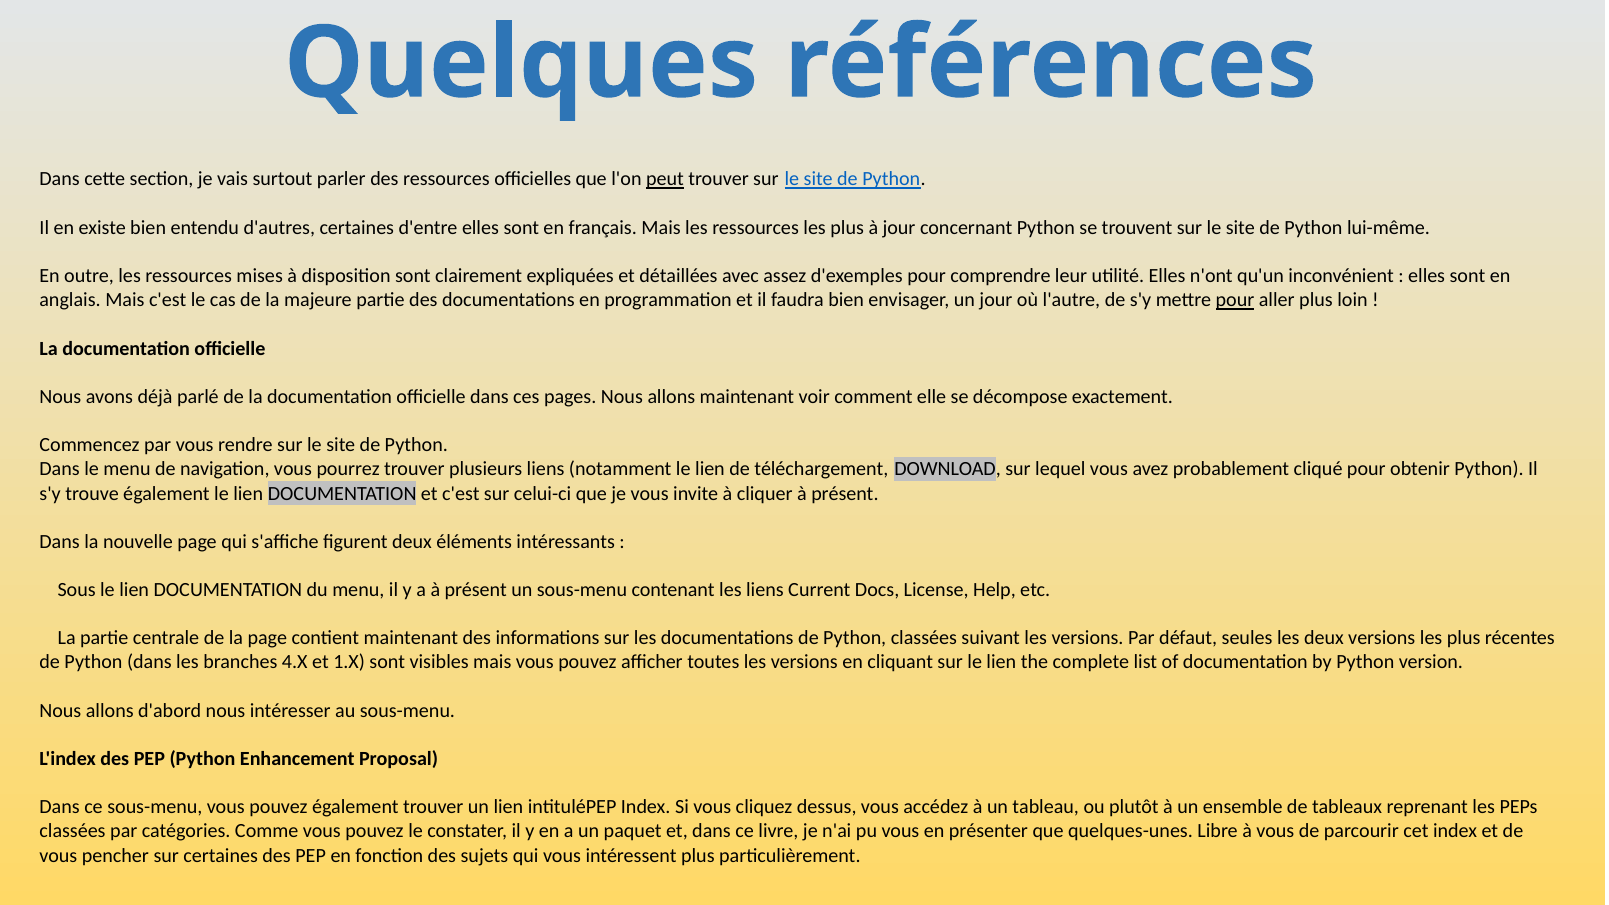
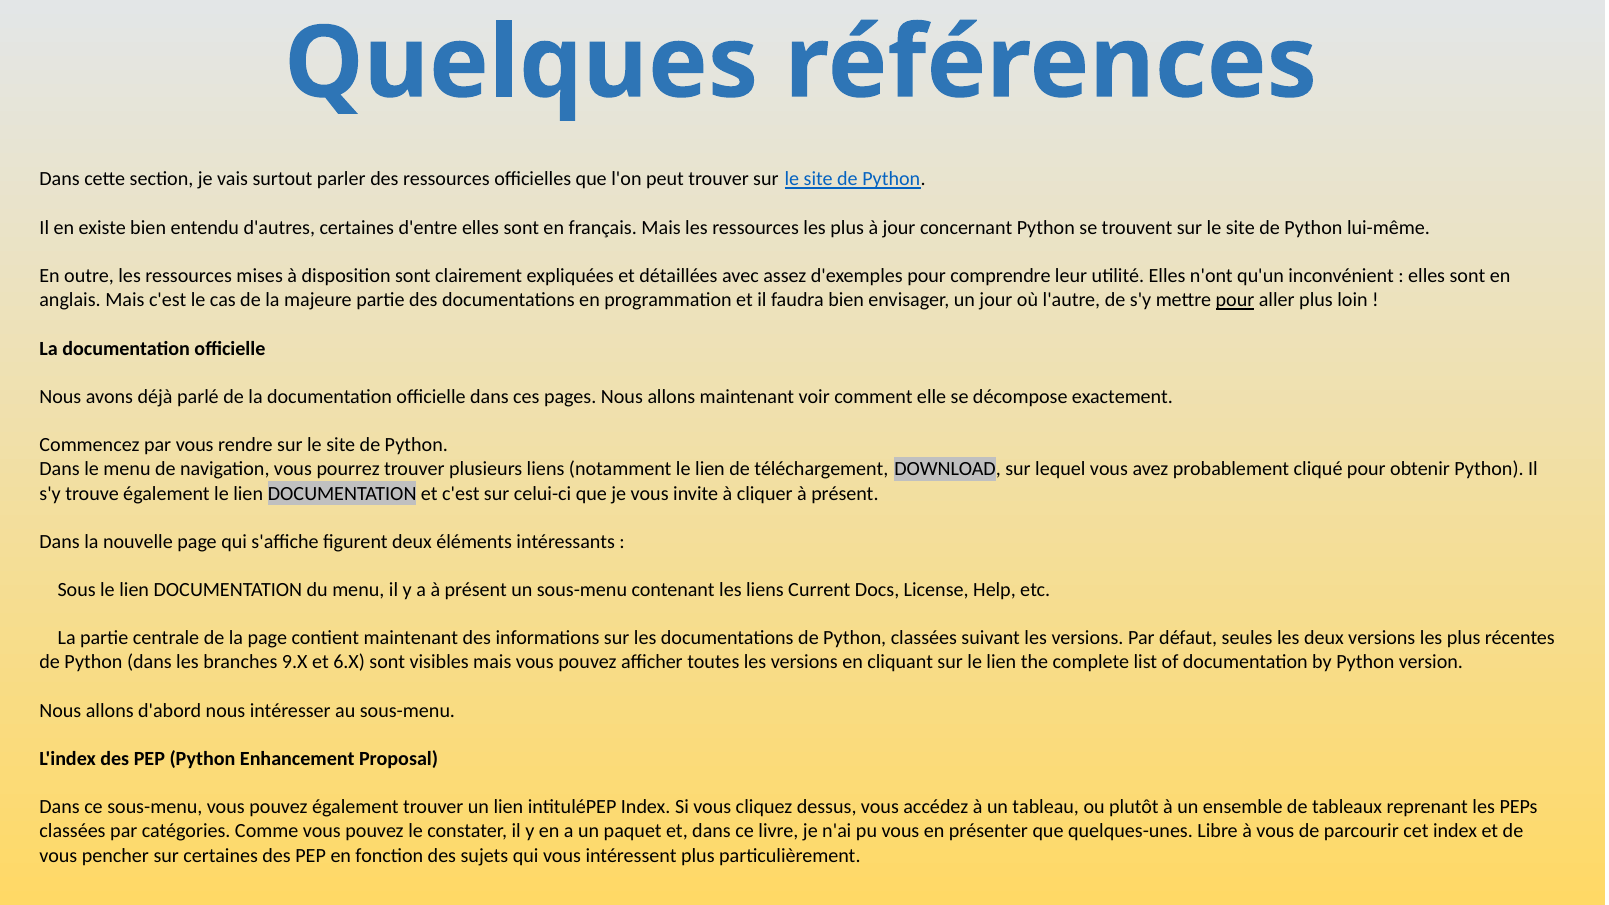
peut underline: present -> none (665, 179)
4.X: 4.X -> 9.X (295, 662)
1.X: 1.X -> 6.X (349, 662)
